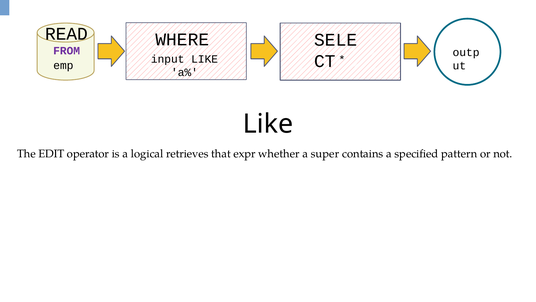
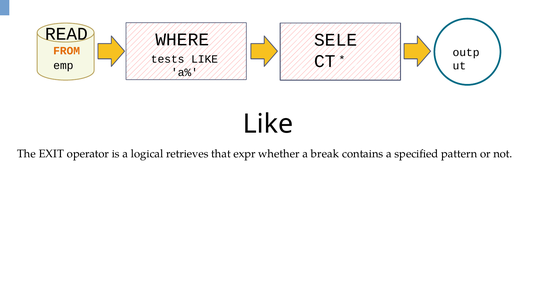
FROM colour: purple -> orange (67, 51)
input: input -> tests (168, 59)
EDIT: EDIT -> EXIT (51, 154)
super: super -> break (325, 154)
